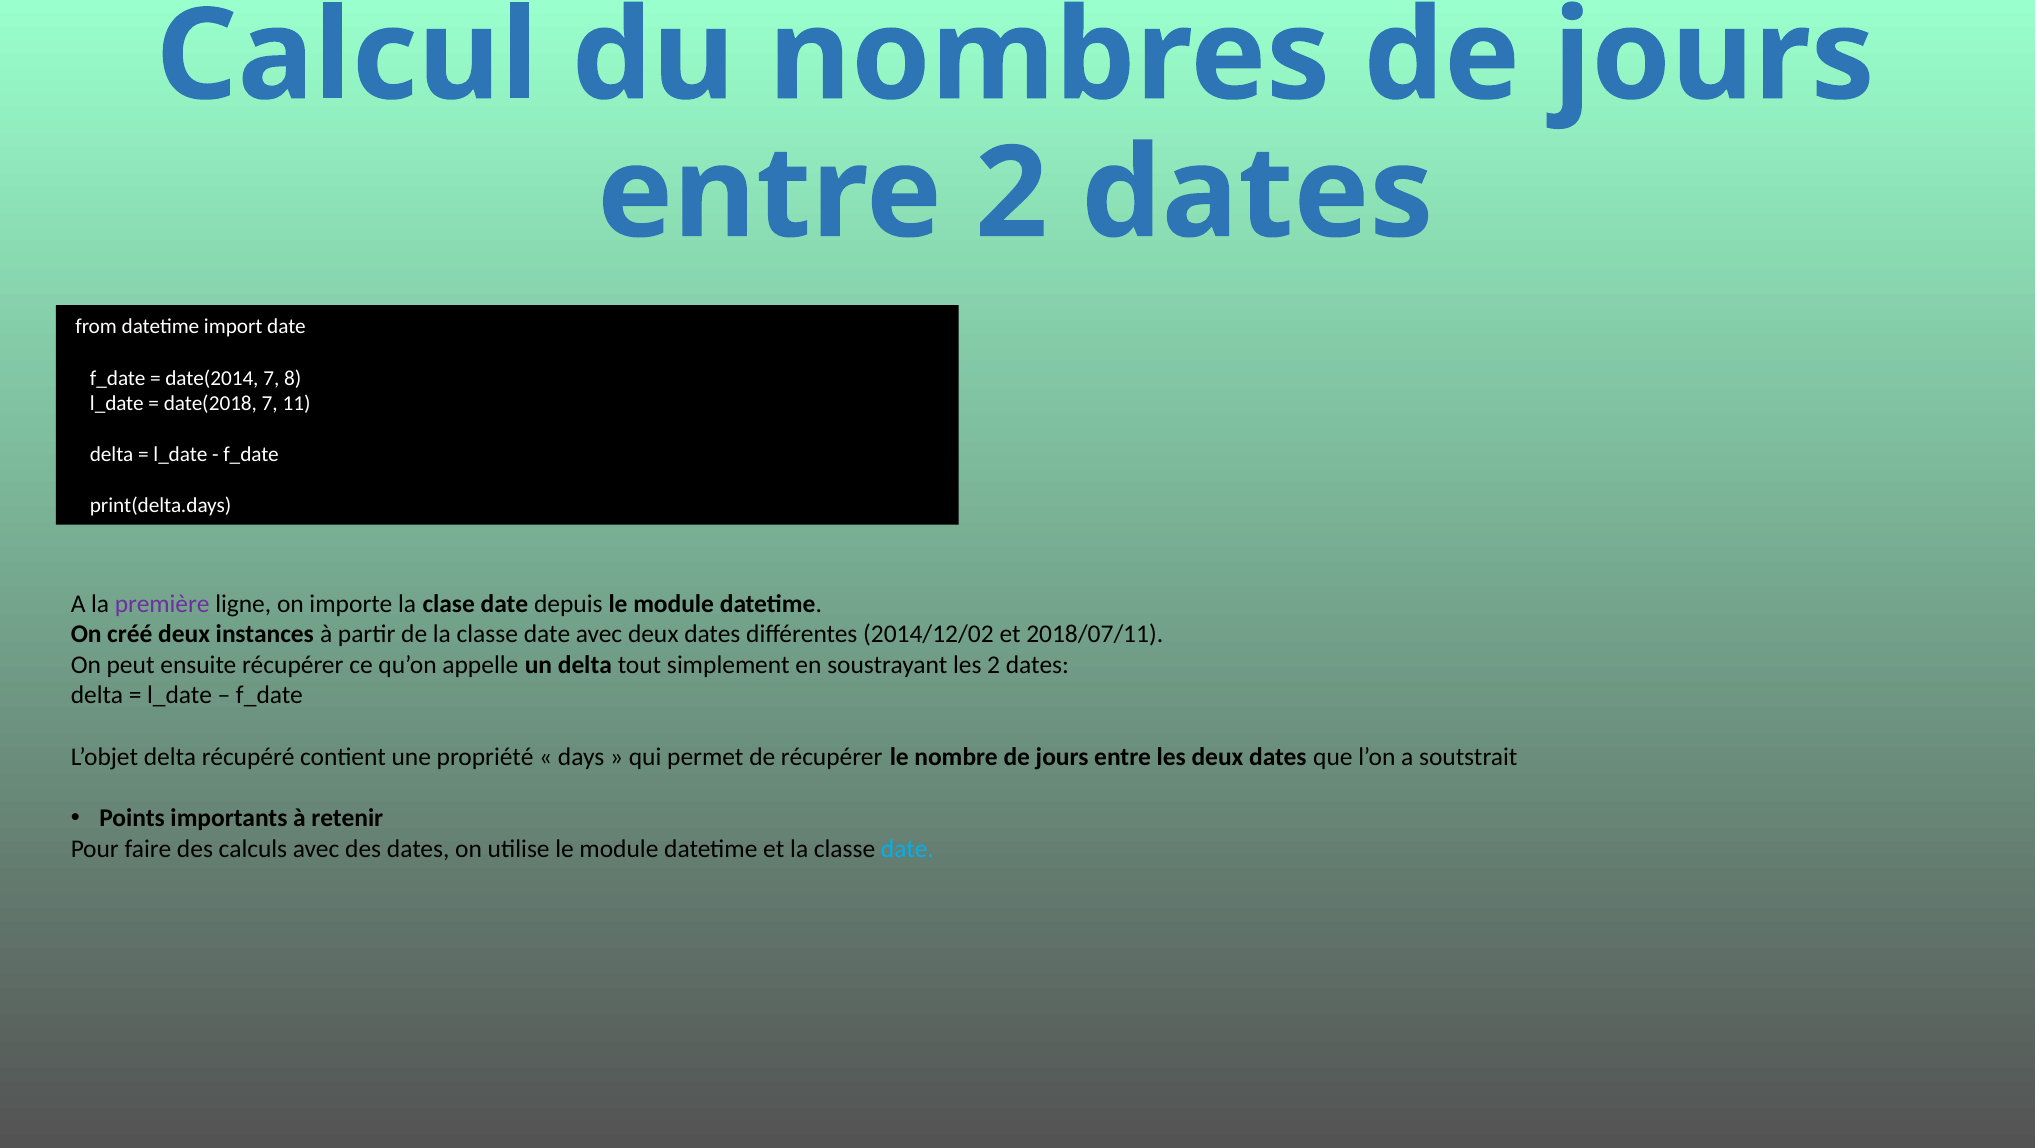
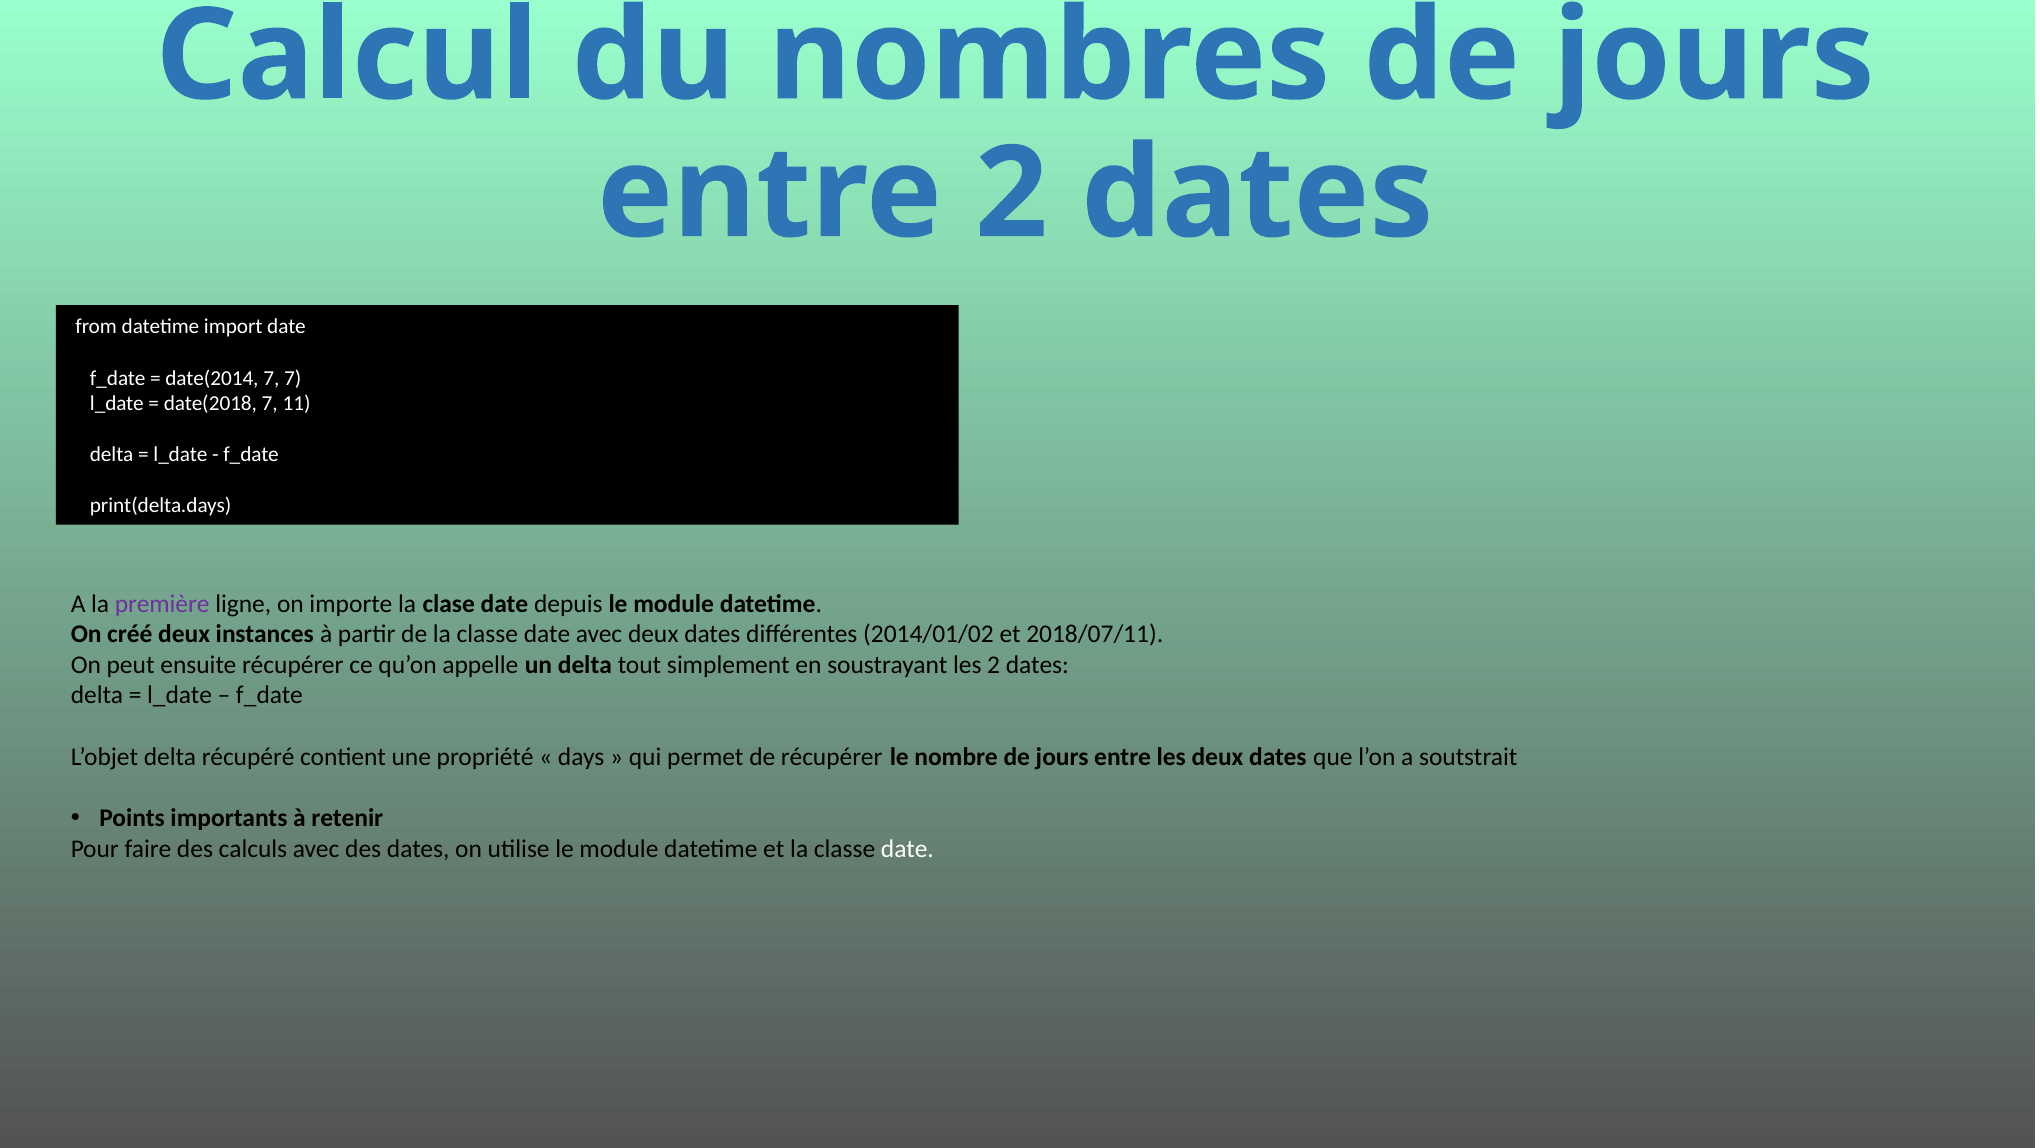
7 8: 8 -> 7 (293, 378)
2014/12/02: 2014/12/02 -> 2014/01/02 (928, 634)
date colour: light blue -> white (907, 848)
